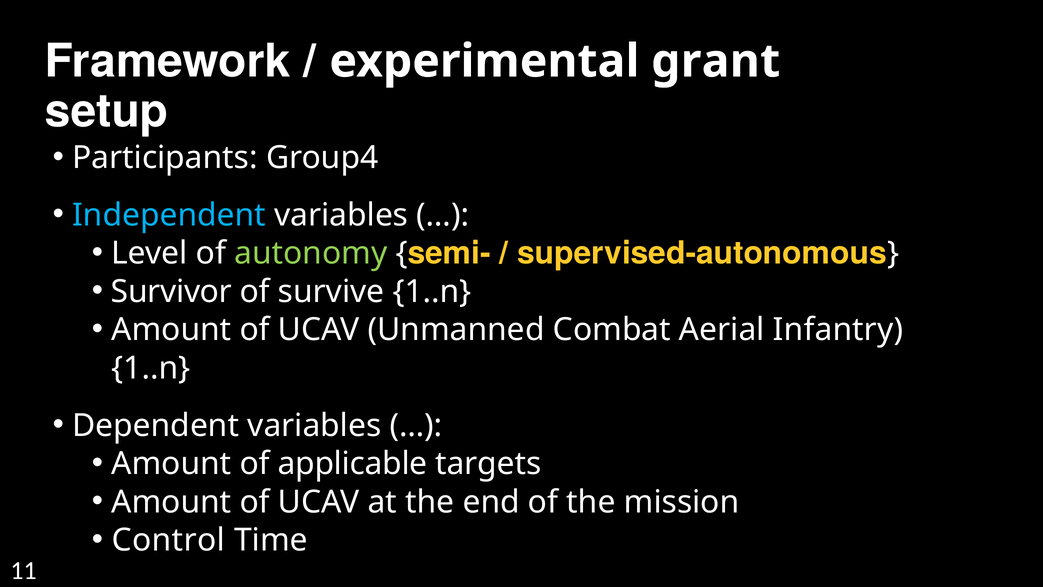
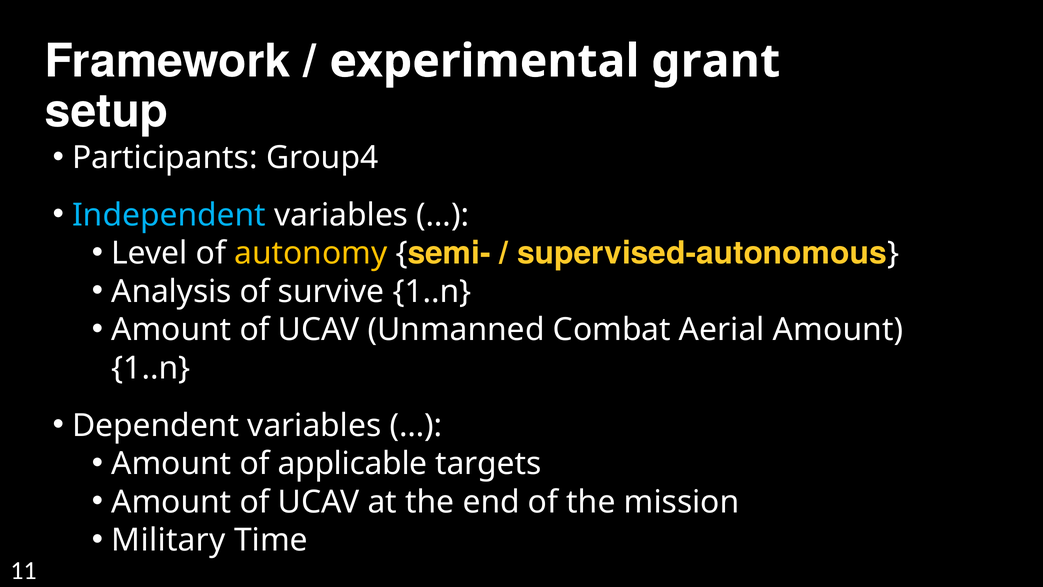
autonomy colour: light green -> yellow (311, 253)
Survivor: Survivor -> Analysis (171, 292)
Aerial Infantry: Infantry -> Amount (838, 330)
Control: Control -> Military (168, 540)
